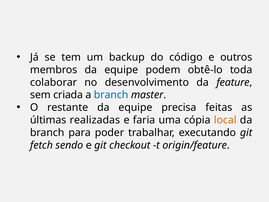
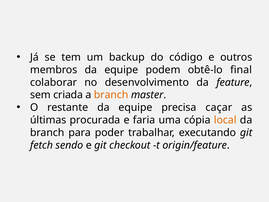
toda: toda -> final (241, 70)
branch colour: blue -> orange (111, 95)
feitas: feitas -> caçar (219, 107)
realizadas: realizadas -> procurada (95, 120)
